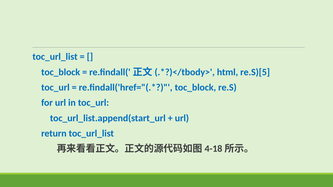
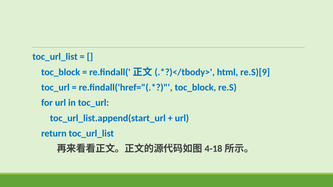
re.S)[5: re.S)[5 -> re.S)[9 (255, 72)
